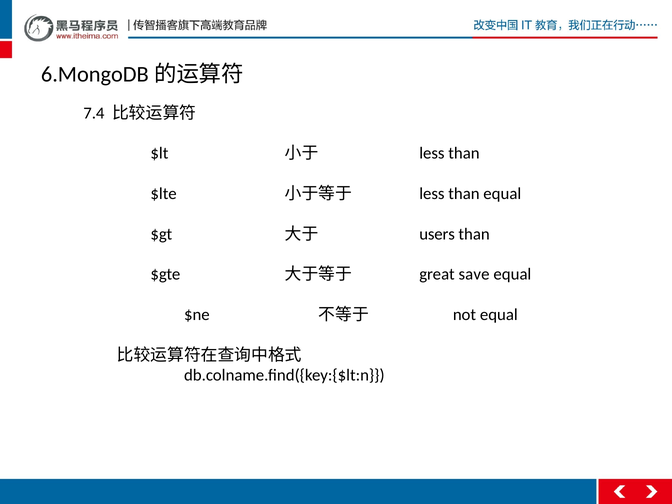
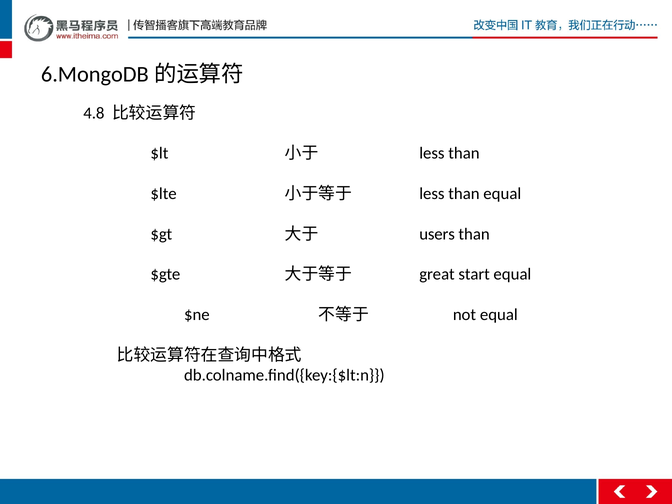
7.4: 7.4 -> 4.8 (94, 113)
save: save -> start (474, 274)
